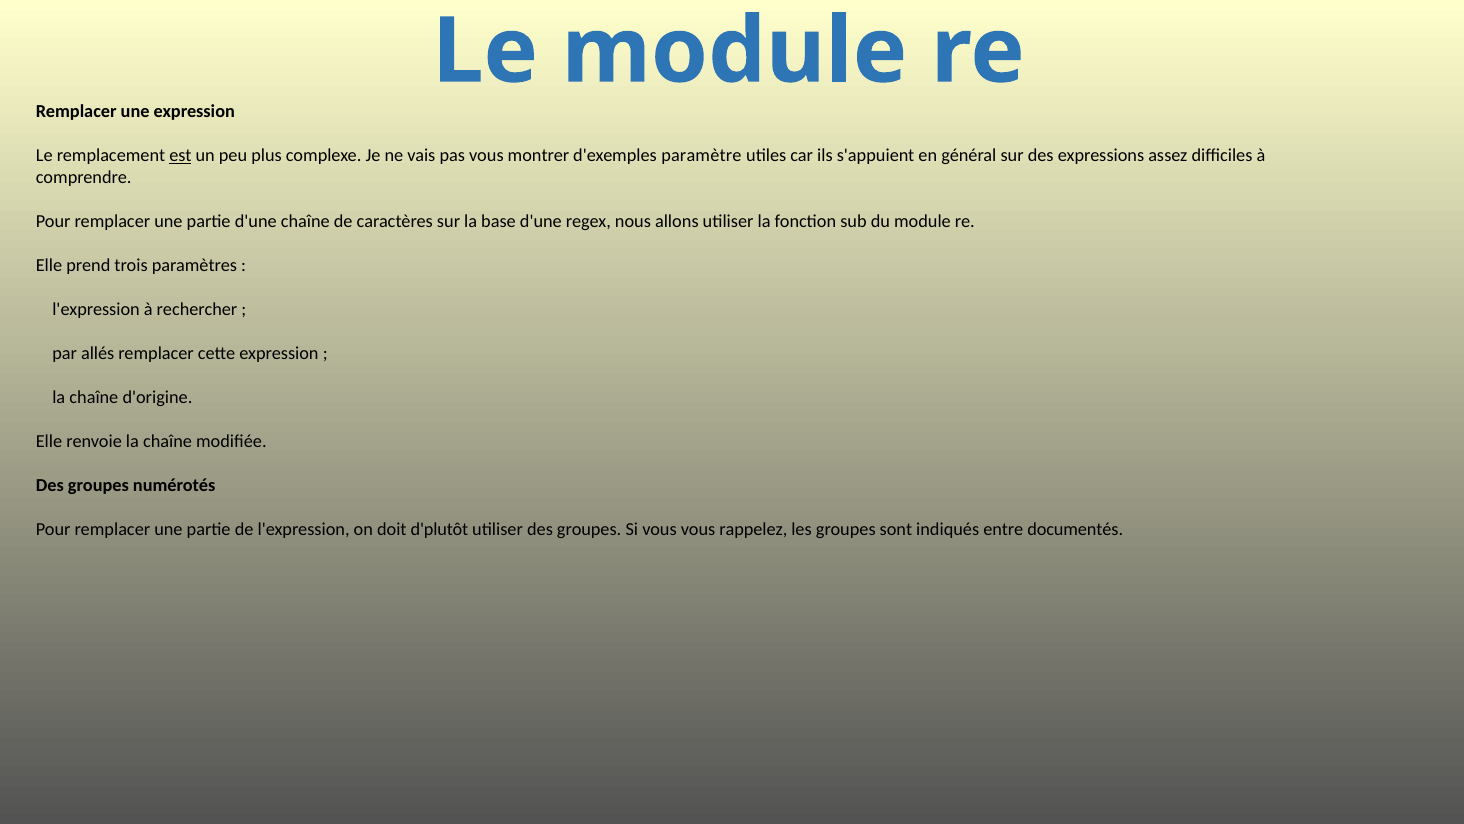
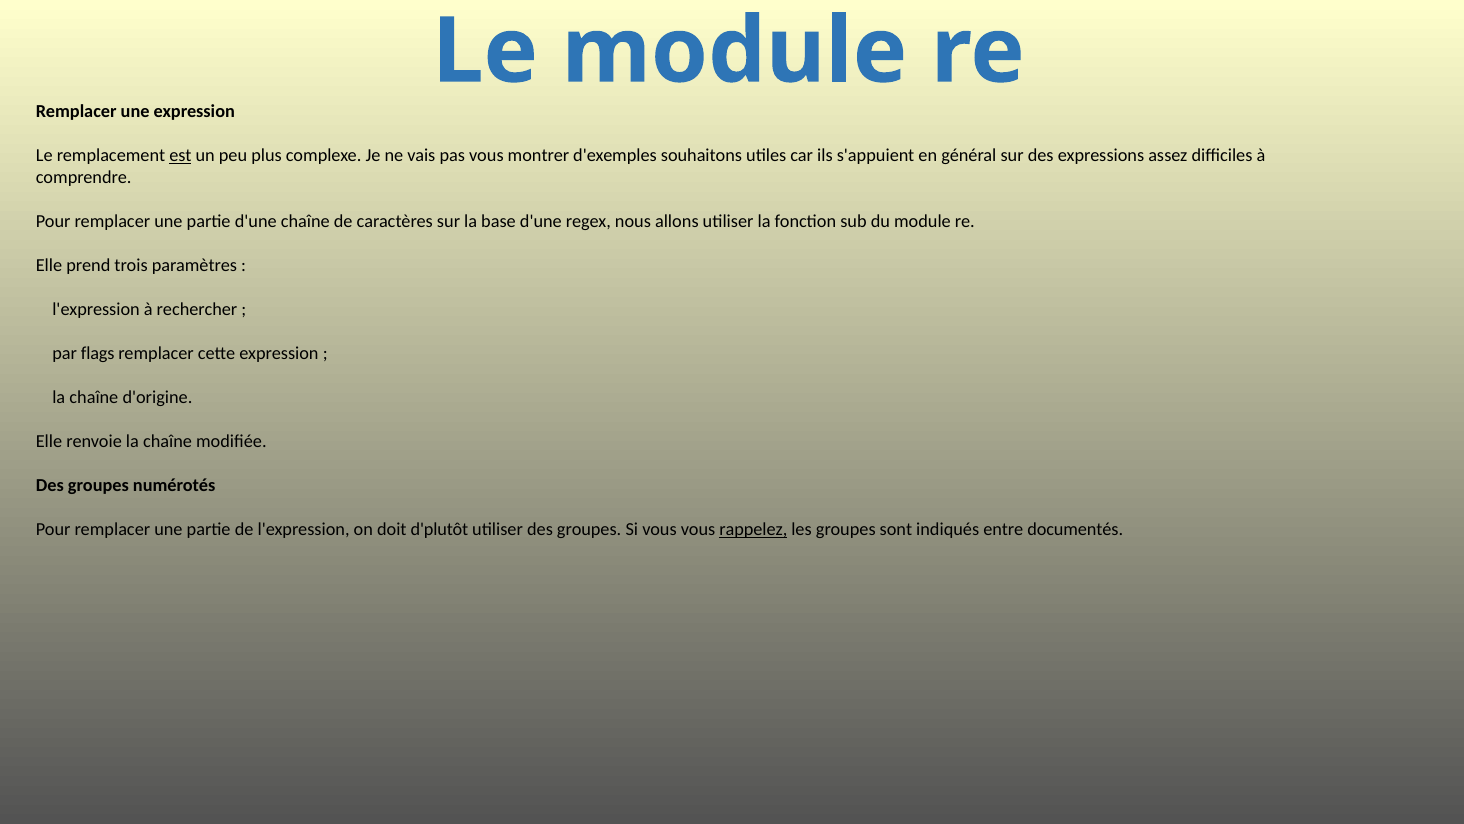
paramètre: paramètre -> souhaitons (701, 156)
allés: allés -> flags (98, 353)
rappelez underline: none -> present (753, 529)
